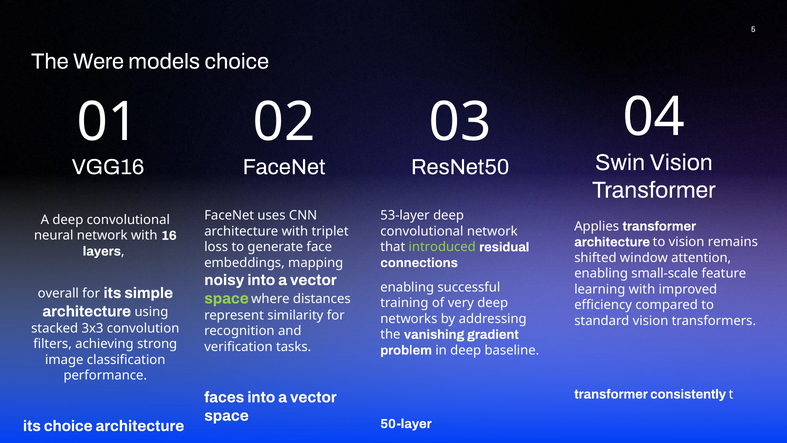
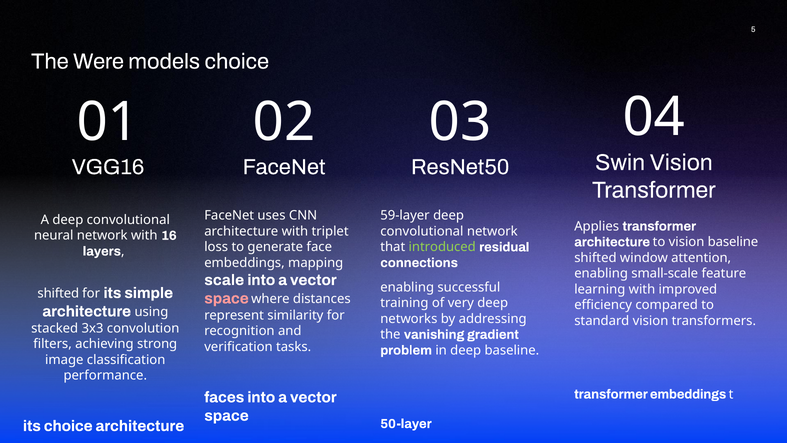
53-layer: 53-layer -> 59-layer (405, 215)
vision remains: remains -> baseline (733, 242)
noisy: noisy -> scale (224, 280)
overall: overall -> shifted (58, 293)
space colour: light green -> pink (226, 298)
transformer consistently: consistently -> embeddings (688, 394)
